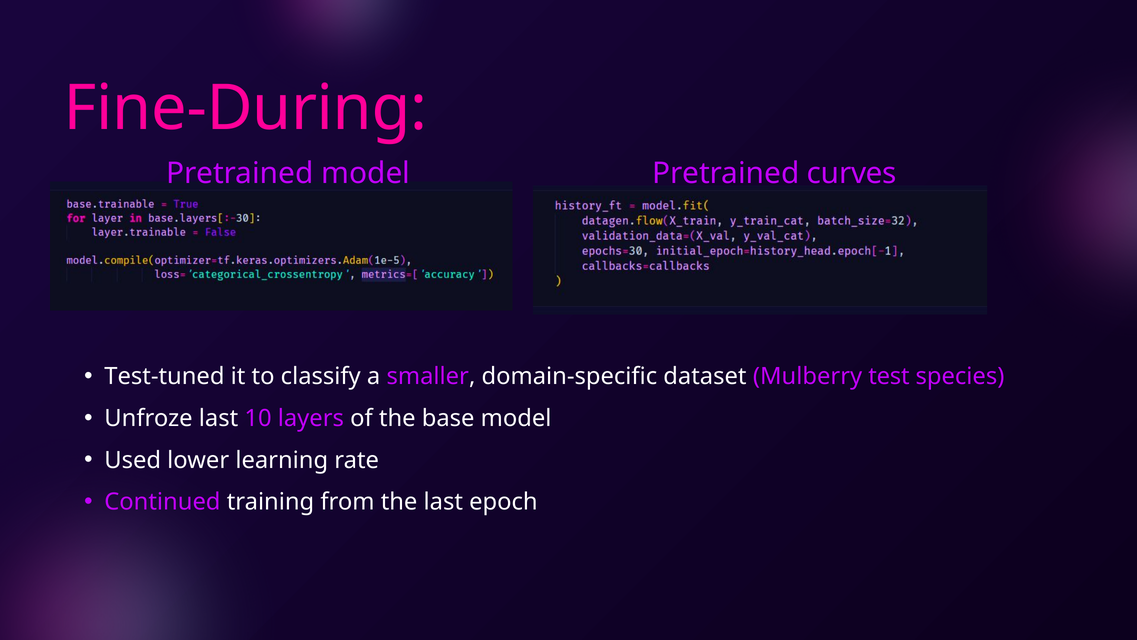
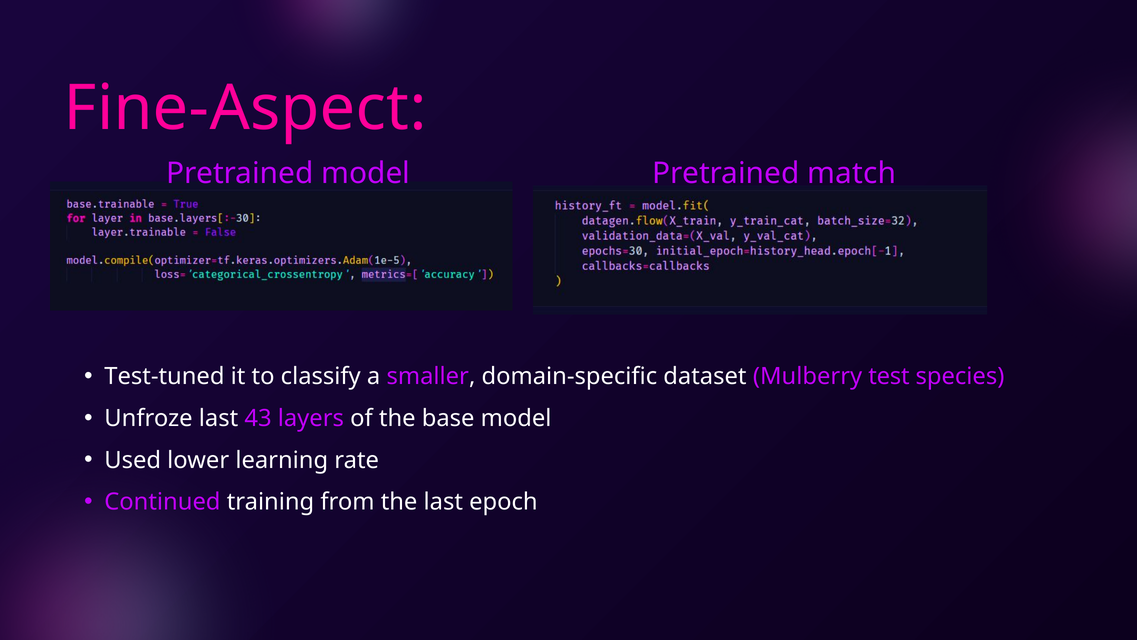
Fine-During: Fine-During -> Fine-Aspect (245, 108)
curves: curves -> match (852, 173)
10: 10 -> 43 (258, 418)
